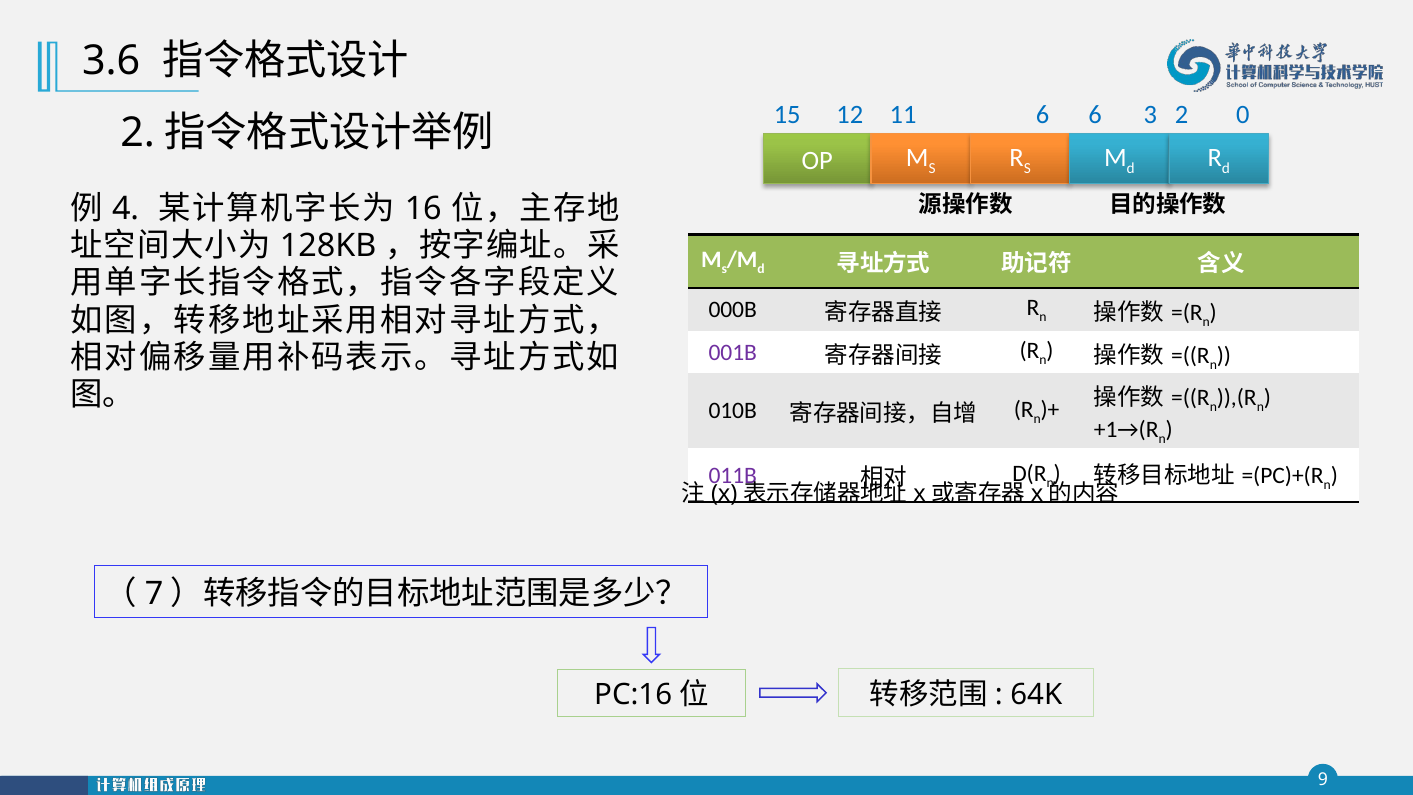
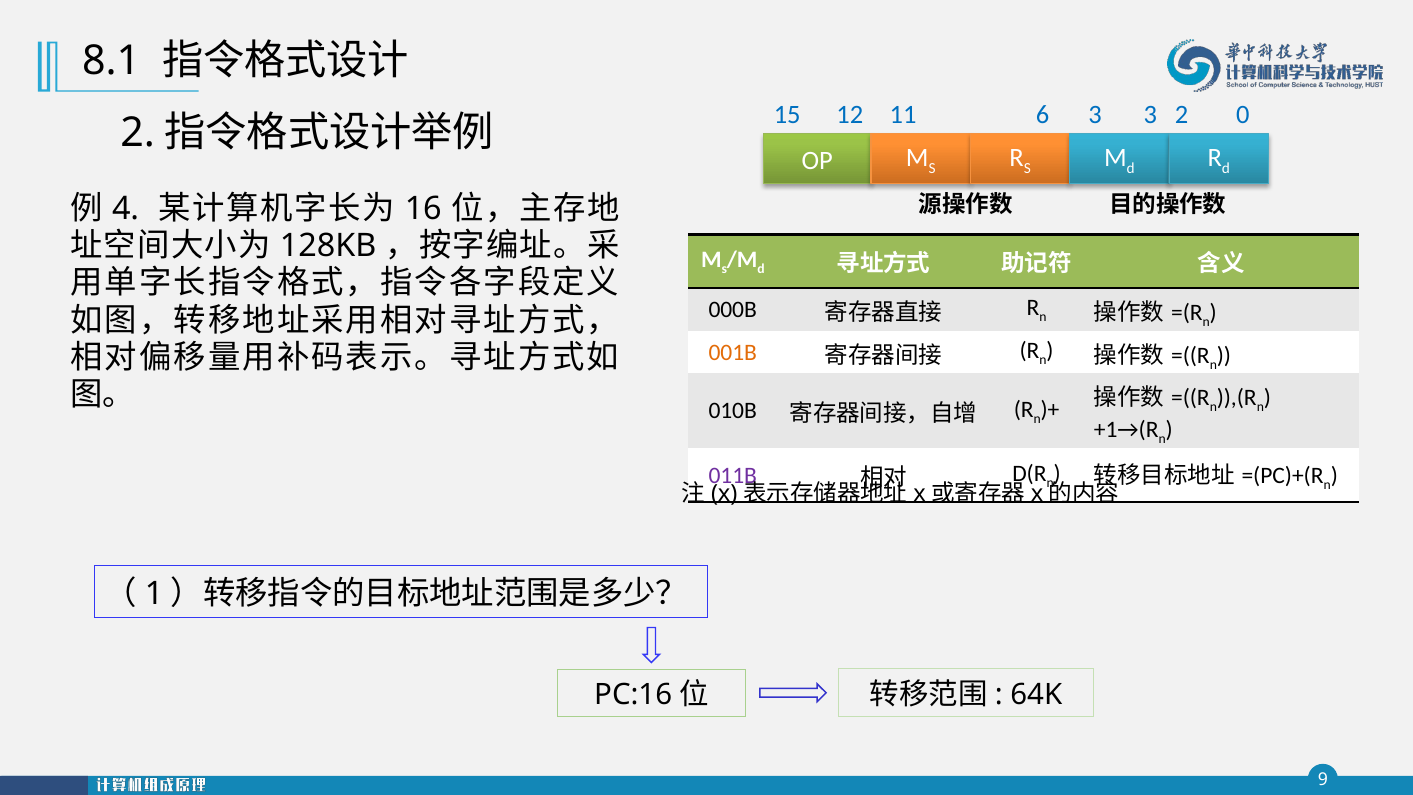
3.6: 3.6 -> 8.1 (111, 61)
6 6: 6 -> 3 (1095, 115)
001B colour: purple -> orange (733, 352)
7: 7 -> 1 (154, 594)
